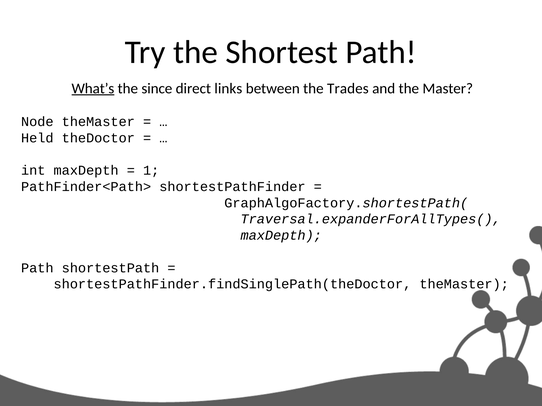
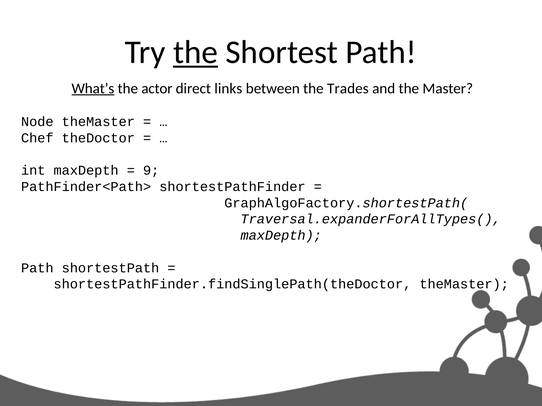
the underline: none -> present (195, 52)
since: since -> actor (157, 89)
Held: Held -> Chef (37, 138)
1: 1 -> 9 (151, 171)
